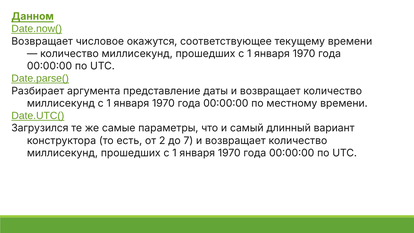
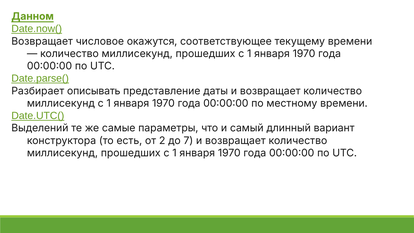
аргумента: аргумента -> описывать (94, 91)
Загрузился: Загрузился -> Выделений (40, 128)
